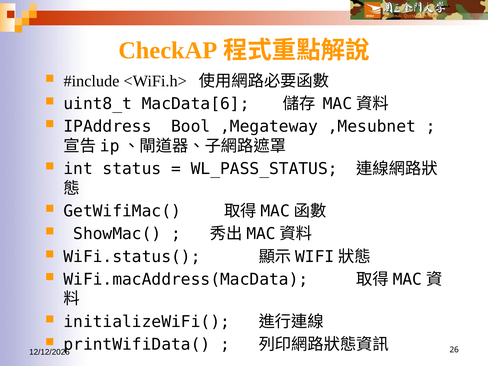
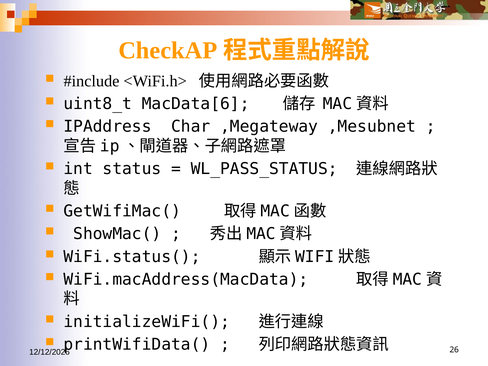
Bool: Bool -> Char (191, 127)
